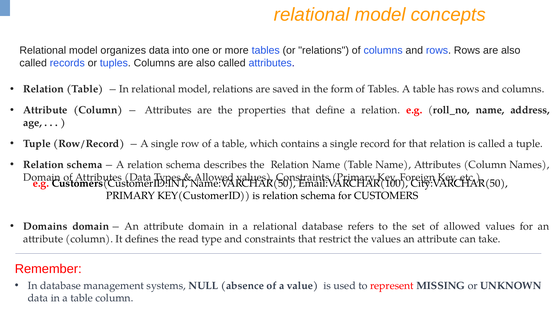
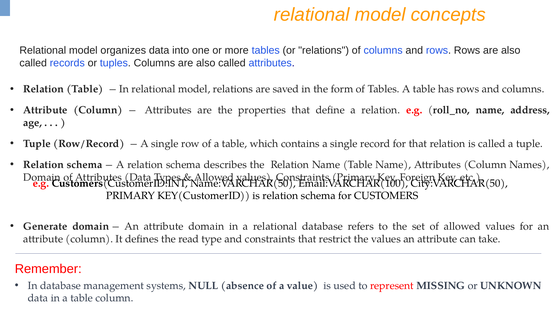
Domains: Domains -> Generate (45, 226)
